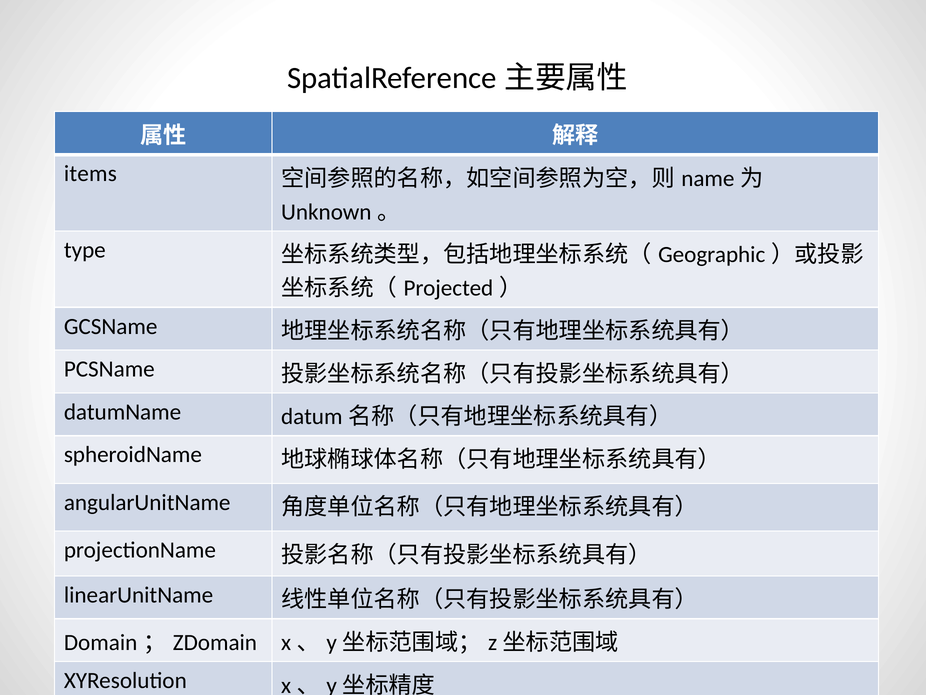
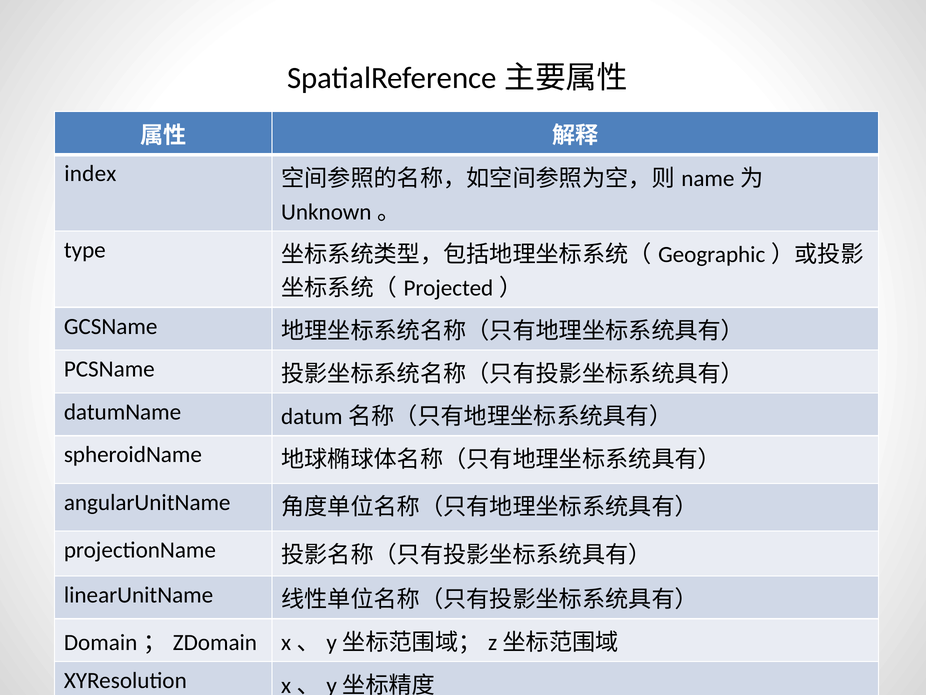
items: items -> index (90, 174)
